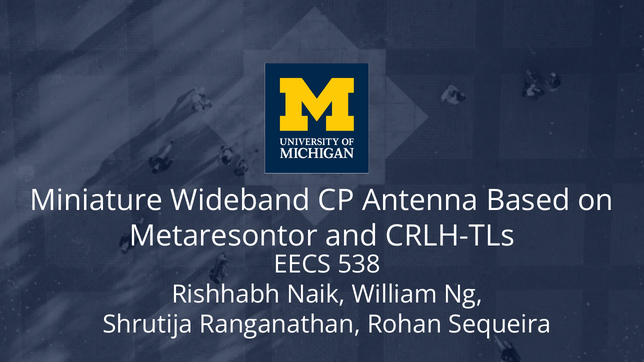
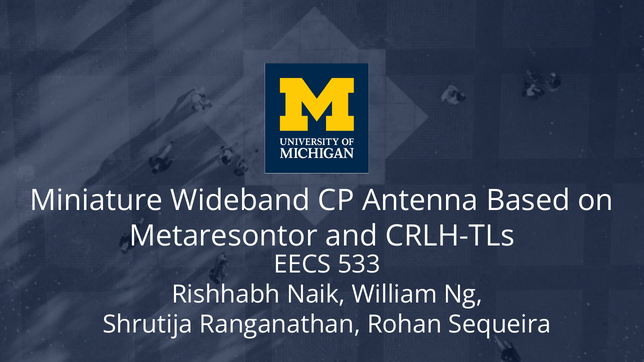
538: 538 -> 533 (359, 265)
